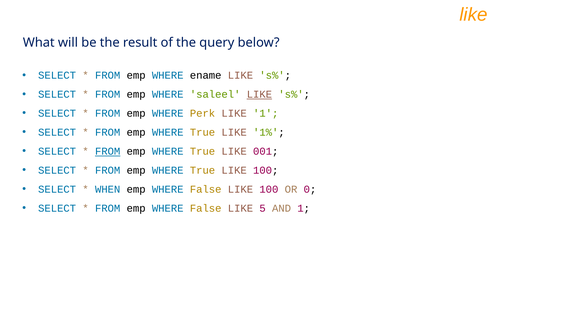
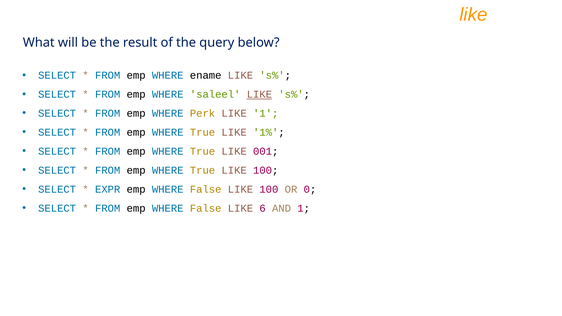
FROM underline: present -> none (108, 151)
WHEN: WHEN -> EXPR (108, 189)
5: 5 -> 6 (263, 208)
